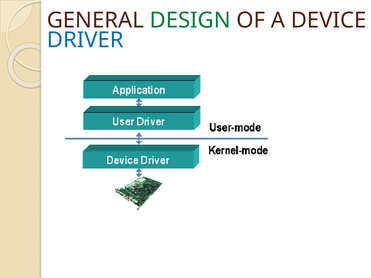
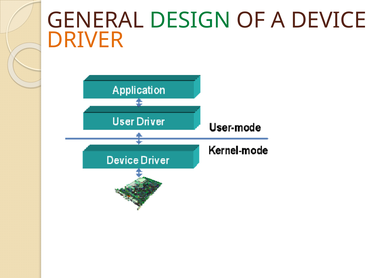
DRIVER colour: blue -> orange (85, 40)
